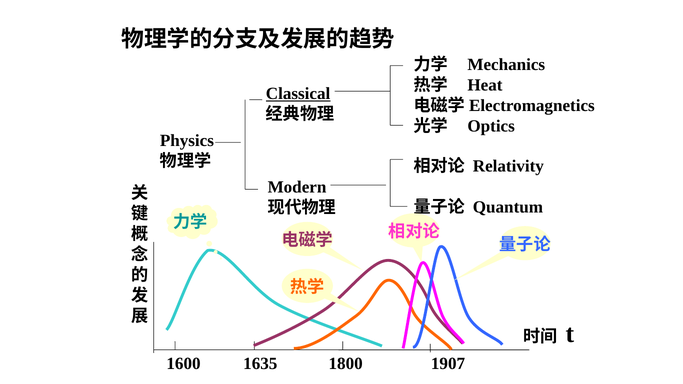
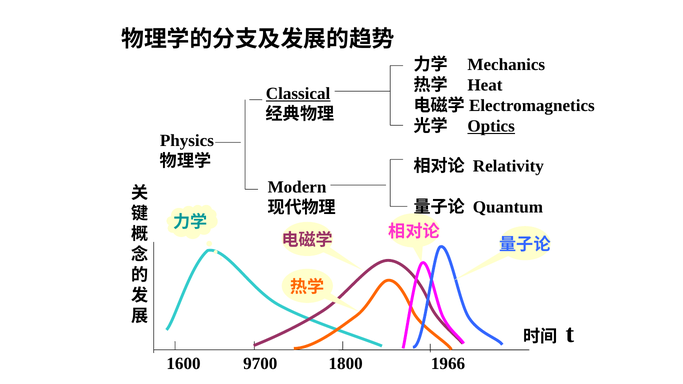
Optics underline: none -> present (491, 126)
1635: 1635 -> 9700 (260, 364)
1907: 1907 -> 1966 (448, 364)
